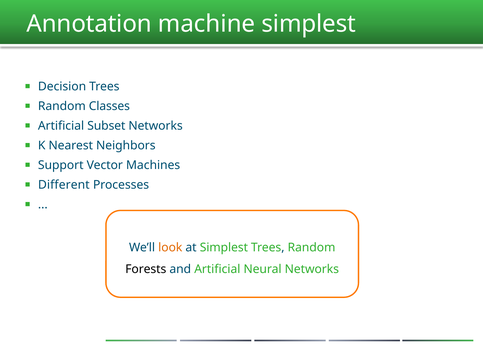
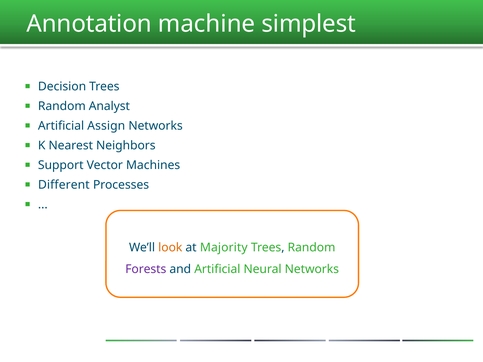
Classes: Classes -> Analyst (109, 106)
Subset: Subset -> Assign (106, 126)
at Simplest: Simplest -> Majority (224, 248)
Forests colour: black -> purple (146, 269)
